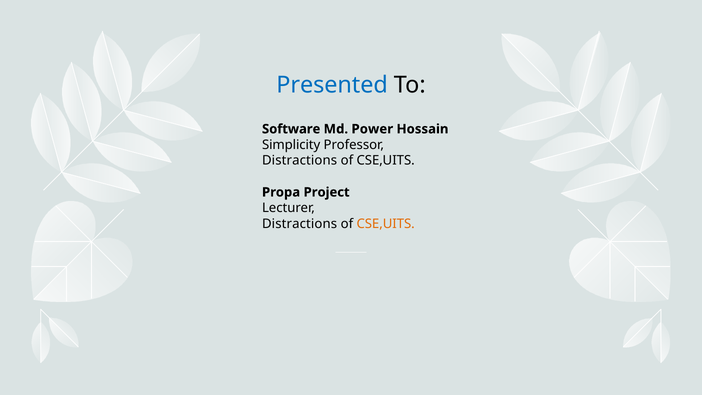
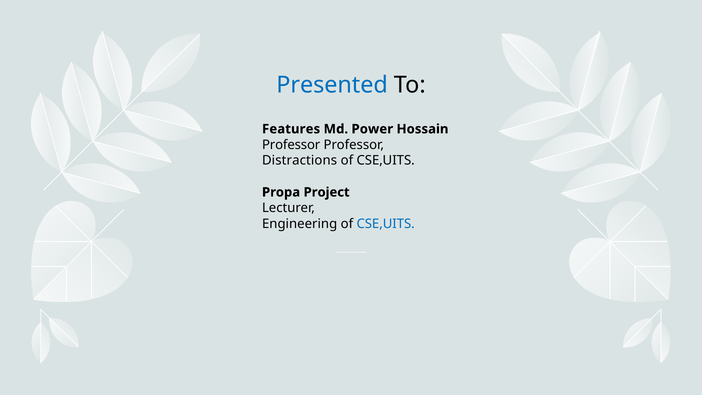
Software: Software -> Features (291, 129)
Simplicity: Simplicity -> Professor (291, 145)
Distractions: Distractions -> Engineering (300, 224)
CSE,UITS colour: orange -> blue (386, 224)
